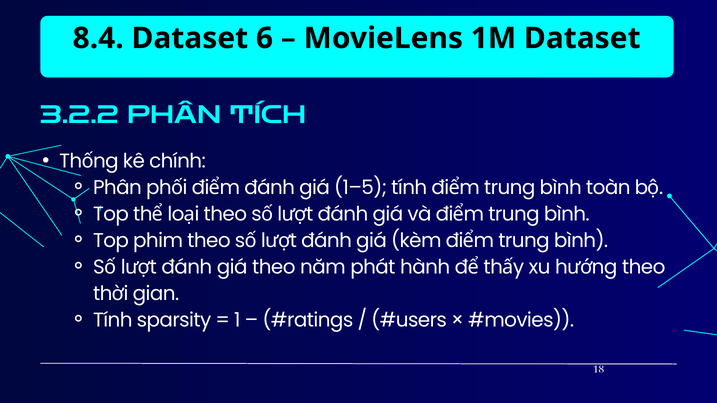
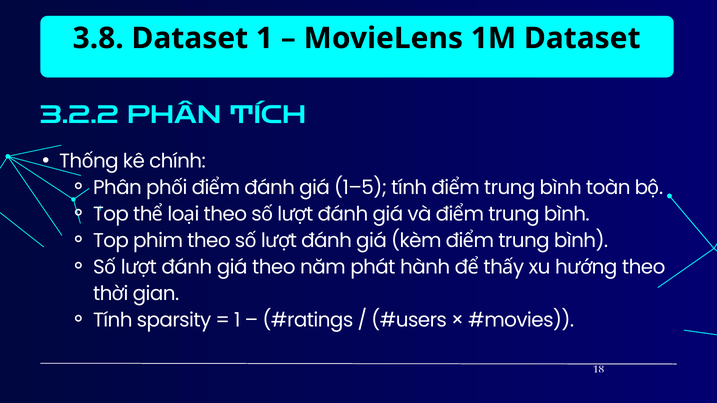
8.4: 8.4 -> 3.8 (98, 38)
Dataset 6: 6 -> 1 (264, 38)
